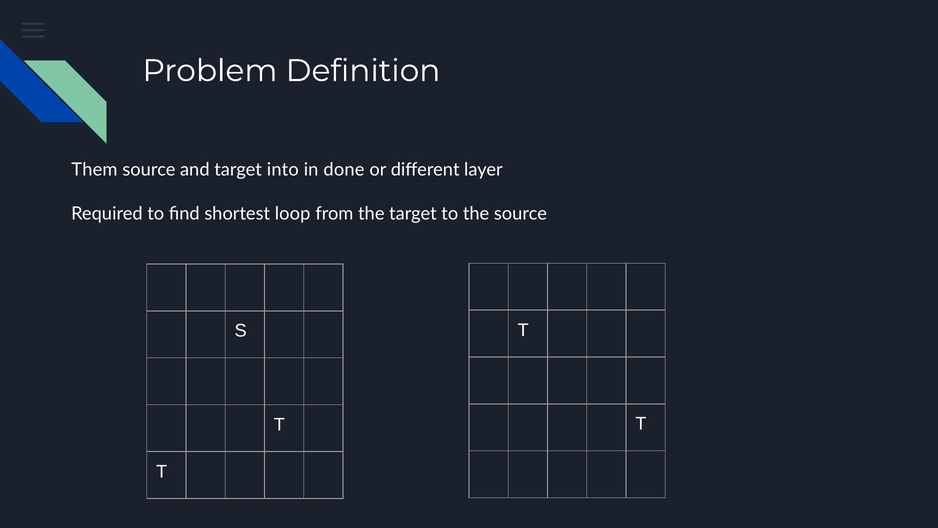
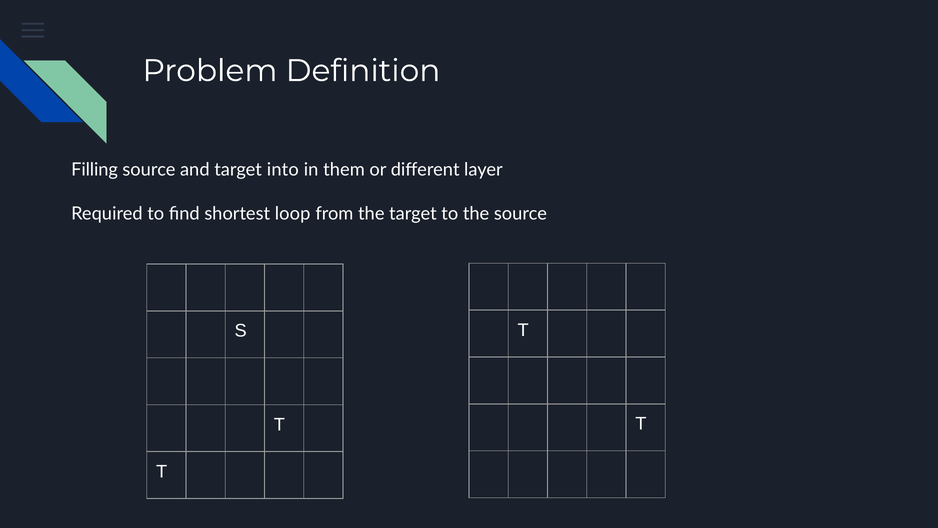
Them: Them -> Filling (95, 170)
done: done -> them (344, 170)
